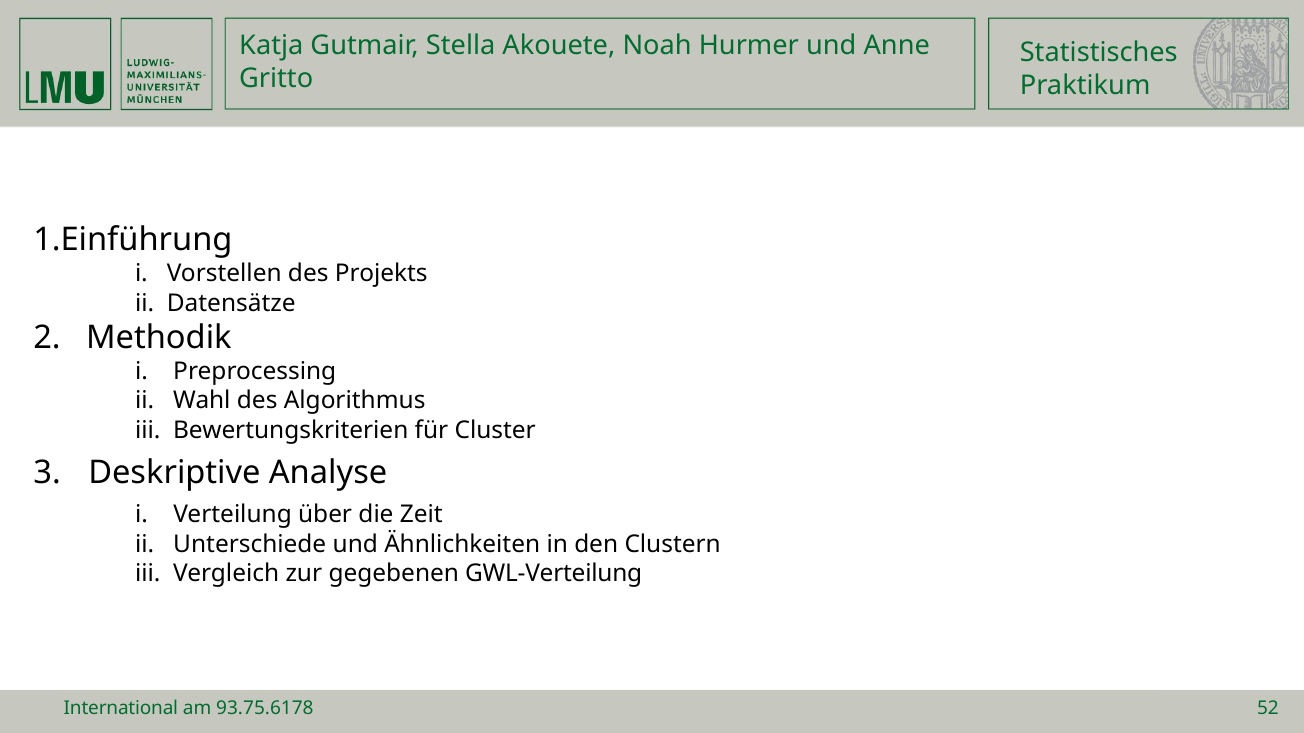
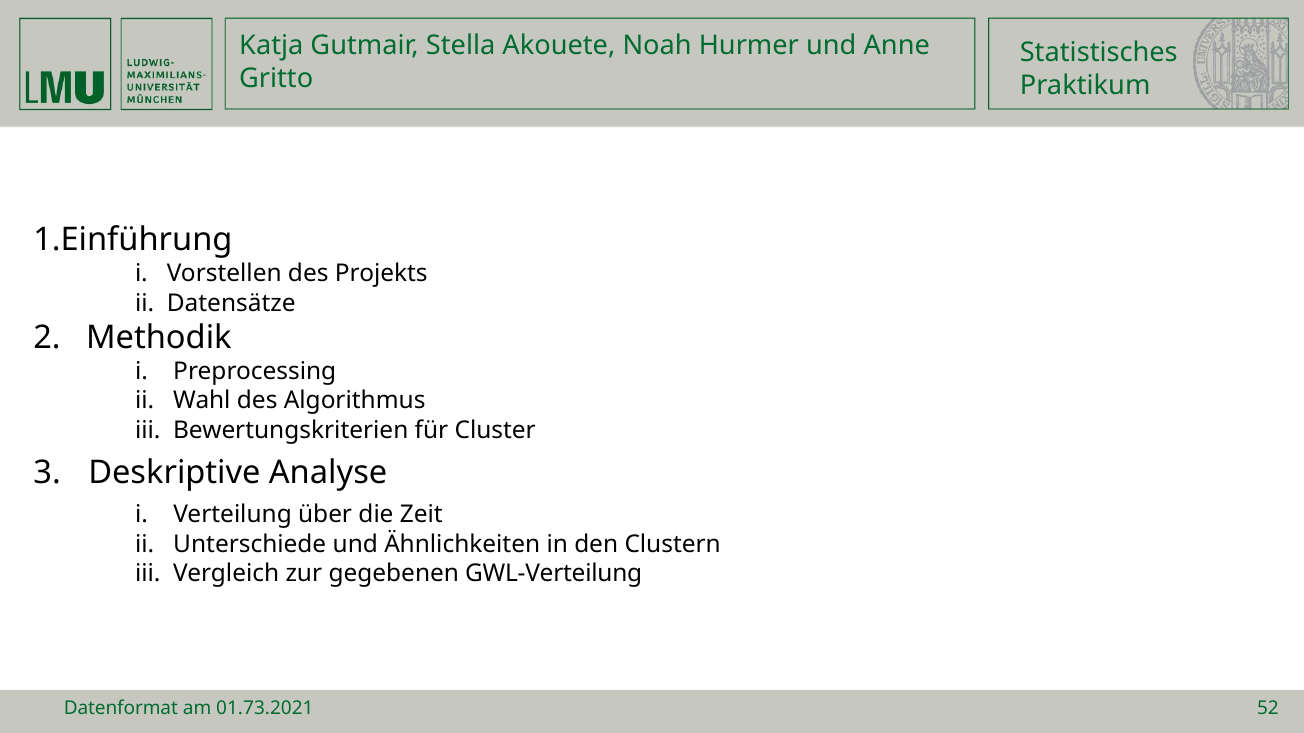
International: International -> Datenformat (121, 708)
93.75.6178: 93.75.6178 -> 01.73.2021 (265, 708)
